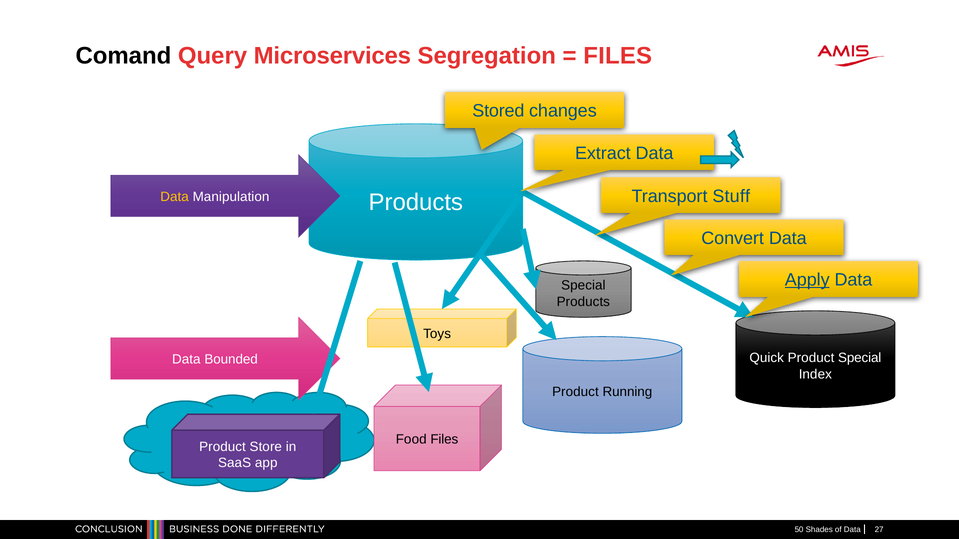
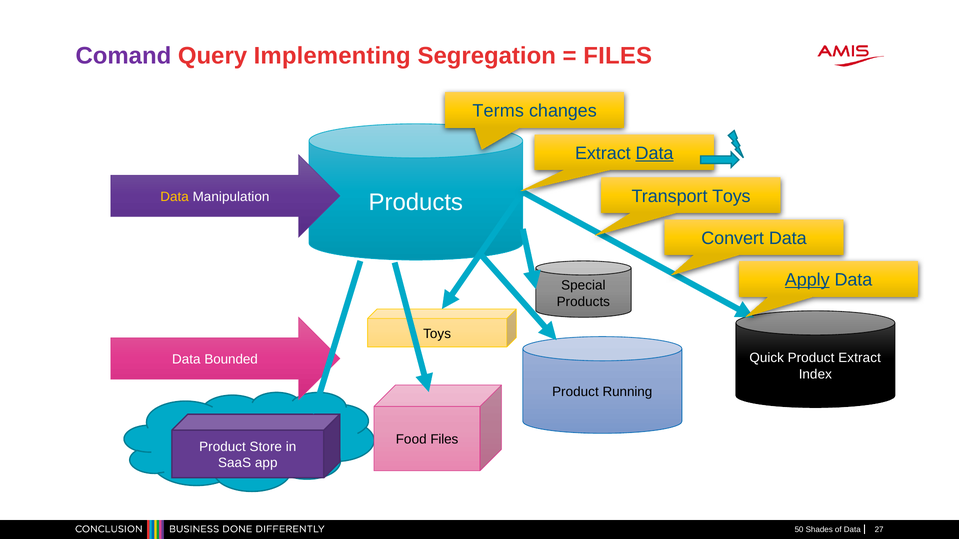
Comand colour: black -> purple (123, 56)
Microservices: Microservices -> Implementing (332, 56)
Stored: Stored -> Terms (498, 111)
Data underline: none -> present (655, 154)
Transport Stuff: Stuff -> Toys (731, 196)
Product Special: Special -> Extract (860, 358)
